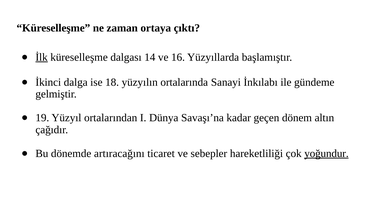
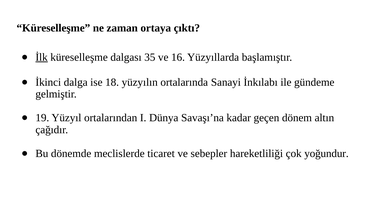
14: 14 -> 35 (150, 57)
artıracağını: artıracağını -> meclislerde (119, 153)
yoğundur underline: present -> none (326, 153)
